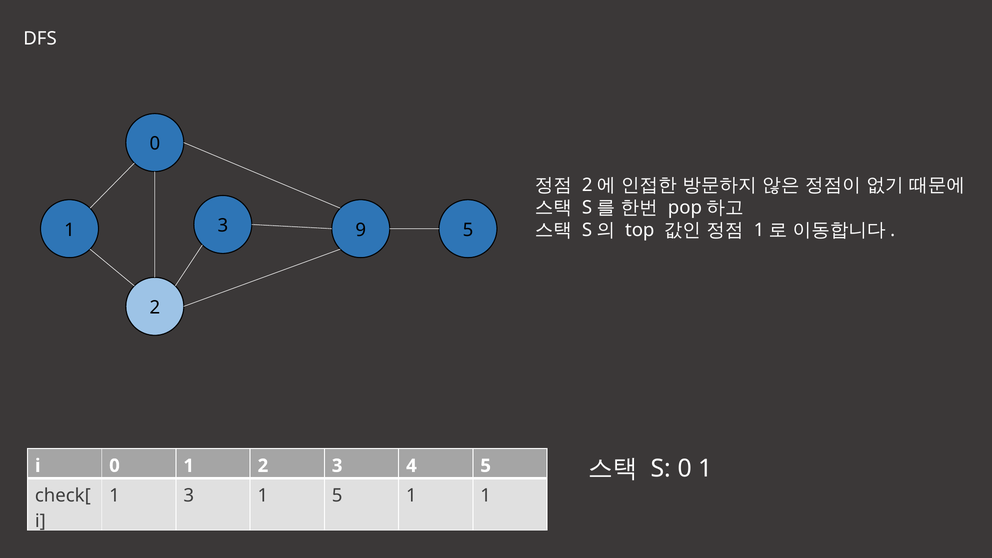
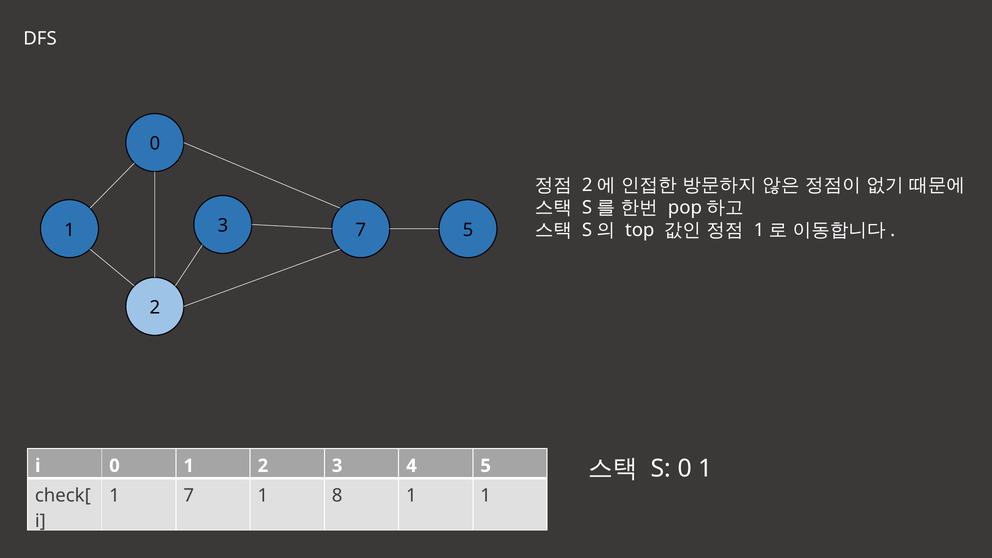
3 9: 9 -> 7 (361, 230)
1 3: 3 -> 7 (189, 496)
5: 5 -> 8 (337, 496)
